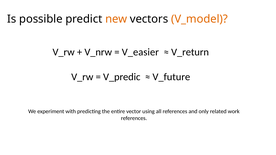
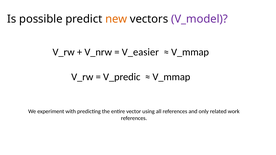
V_model colour: orange -> purple (199, 19)
V_return: V_return -> V_mmap (190, 52)
V_future: V_future -> V_mmap (171, 77)
